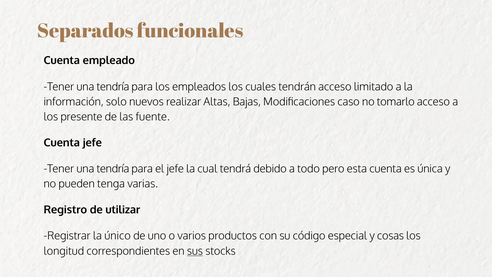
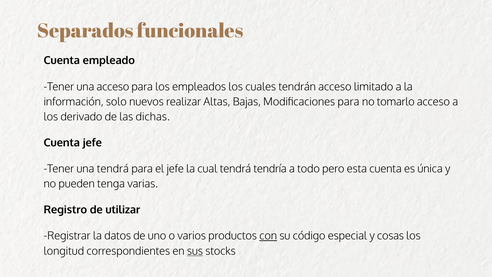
tendría: tendría -> acceso (113, 87)
Modificaciones caso: caso -> para (348, 102)
presente: presente -> derivado (81, 117)
fuente: fuente -> dichas (153, 117)
tendría: tendría -> tendrá (113, 169)
debido: debido -> tendría (270, 169)
único: único -> datos (118, 236)
con underline: none -> present (268, 236)
